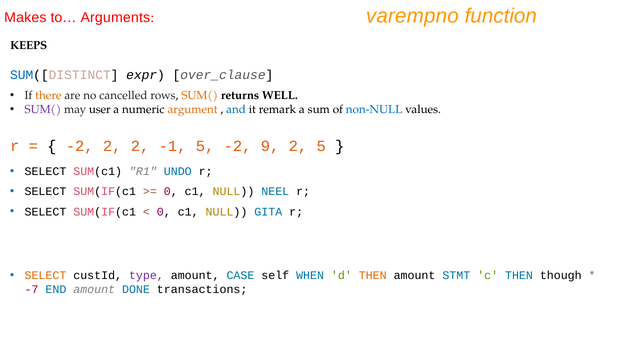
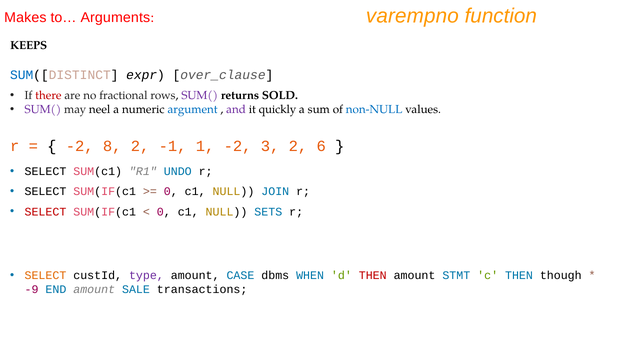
there colour: orange -> red (48, 96)
cancelled: cancelled -> fractional (123, 96)
SUM( colour: orange -> purple (200, 96)
WELL: WELL -> SOLD (280, 96)
user: user -> neel (100, 110)
argument colour: orange -> blue (193, 110)
and colour: blue -> purple (236, 110)
remark: remark -> quickly (277, 110)
-2 2: 2 -> 8 (112, 146)
-1 5: 5 -> 1 (205, 146)
9: 9 -> 3 (270, 146)
2 5: 5 -> 6 (321, 146)
NEEL: NEEL -> JOIN (275, 192)
SELECT colour: black -> red (45, 212)
GITA: GITA -> SETS (268, 212)
self: self -> dbms (275, 276)
THEN colour: orange -> red (373, 276)
-7: -7 -> -9 (32, 290)
DONE: DONE -> SALE (136, 290)
